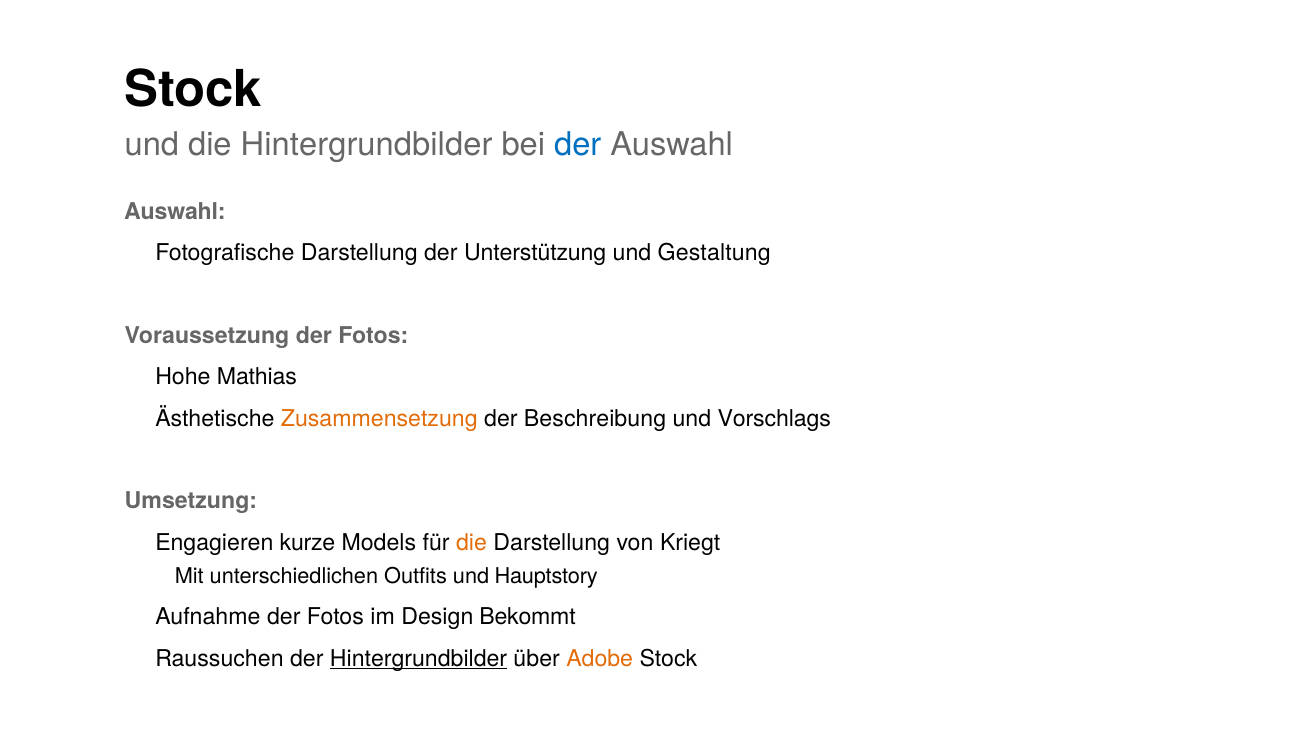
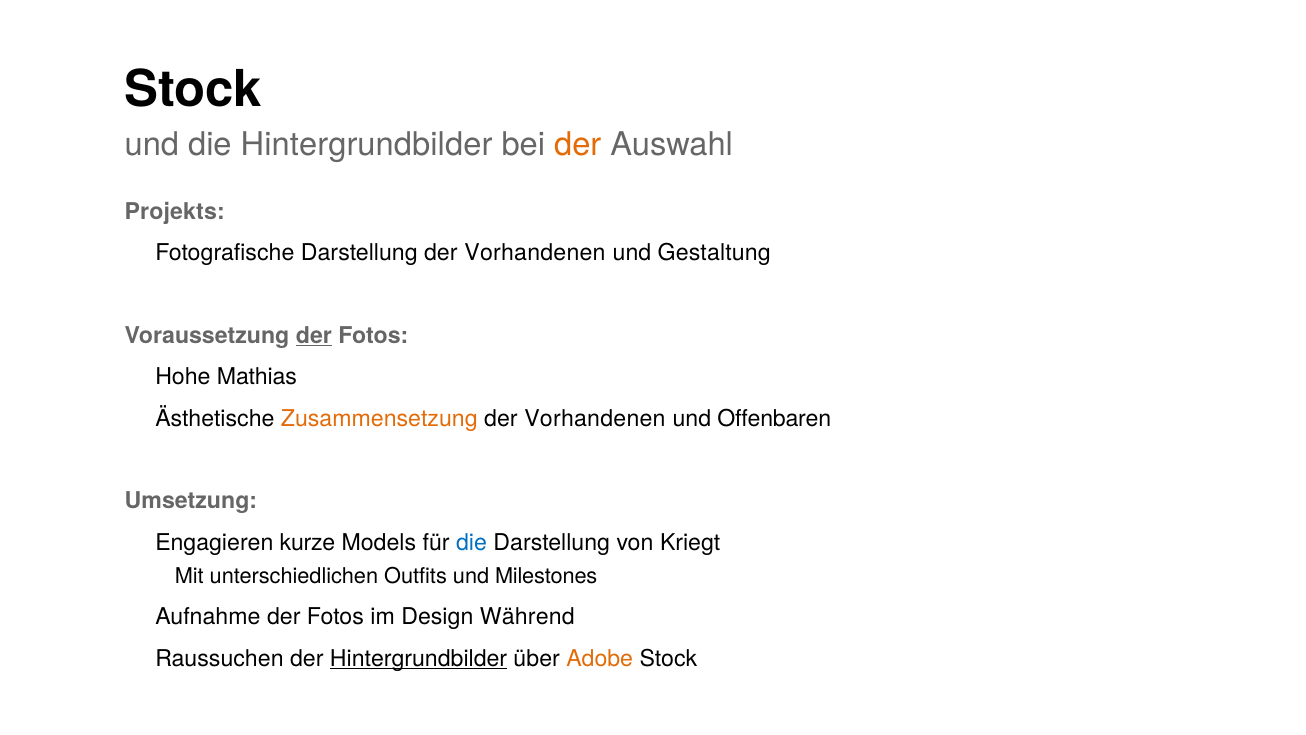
der colour: blue -> orange (578, 144)
Auswahl: Auswahl -> Projekts (175, 211)
Darstellung der Unterstützung: Unterstützung -> Vorhandenen (535, 253)
der underline: none -> present (314, 336)
Beschreibung: Beschreibung -> Vorhandenen (595, 418)
Vorschlags: Vorschlags -> Offenbaren (774, 418)
die colour: orange -> blue (471, 542)
Hauptstory: Hauptstory -> Milestones (546, 576)
Bekommt: Bekommt -> Während (527, 617)
